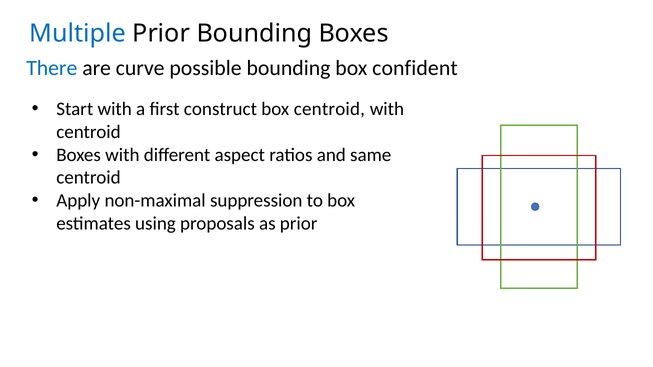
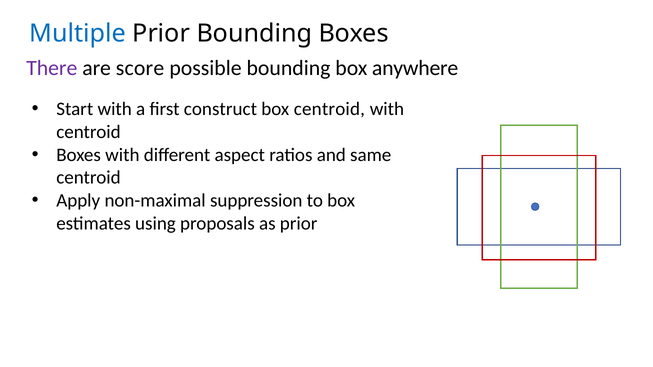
There colour: blue -> purple (52, 68)
curve: curve -> score (140, 68)
confident: confident -> anywhere (415, 68)
